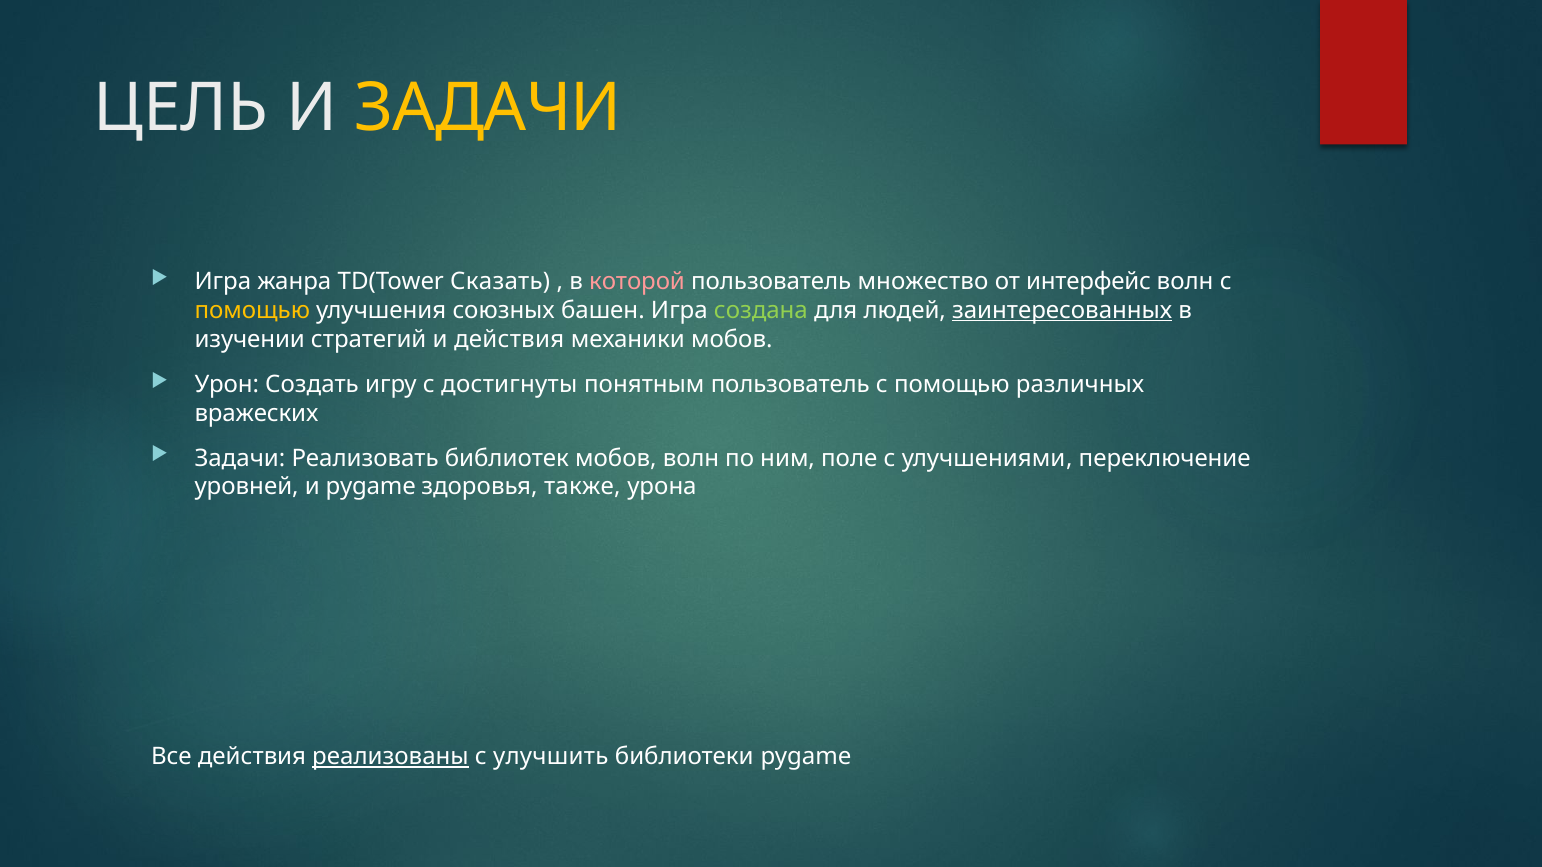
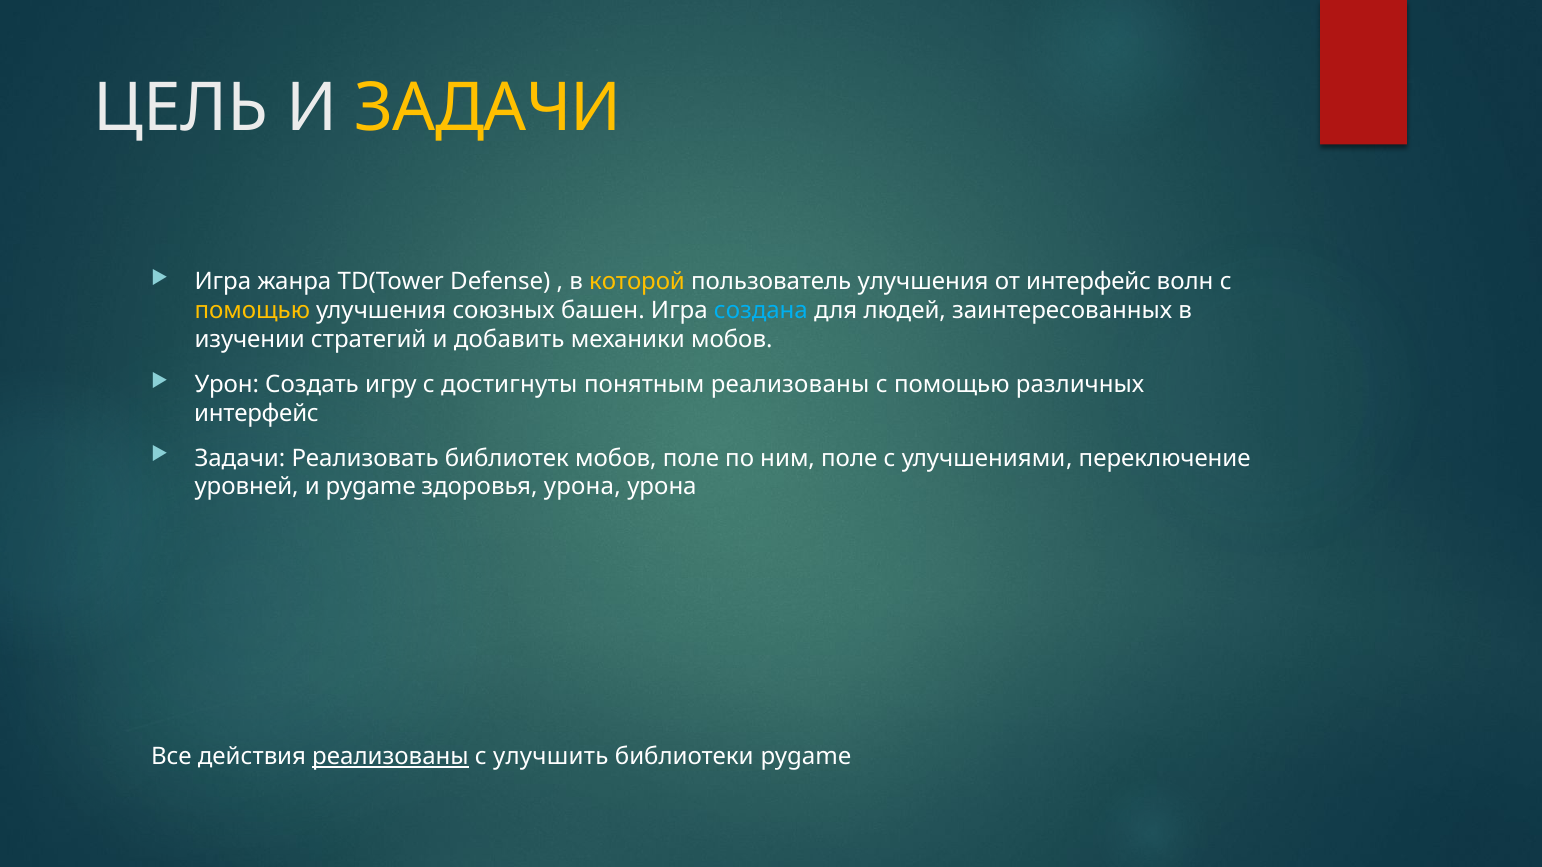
Сказать: Сказать -> Defense (500, 282)
которой colour: pink -> yellow (637, 282)
пользователь множество: множество -> улучшения (923, 282)
создана colour: light green -> light blue (761, 310)
заинтересованных underline: present -> none (1062, 310)
и действия: действия -> добавить (509, 339)
понятным пользователь: пользователь -> реализованы (790, 384)
вражеских: вражеских -> интерфейс (256, 413)
мобов волн: волн -> поле (691, 458)
здоровья также: также -> урона (582, 487)
